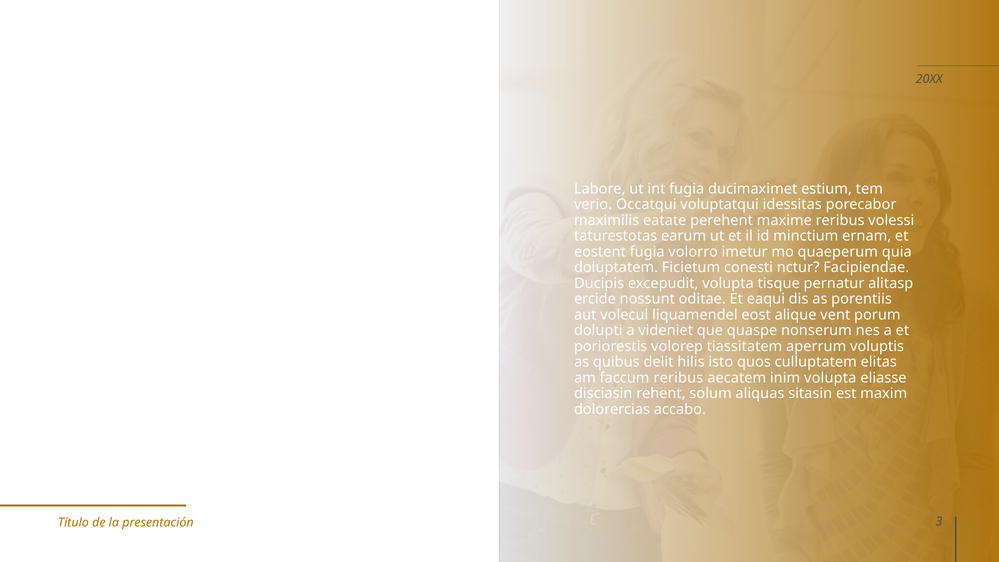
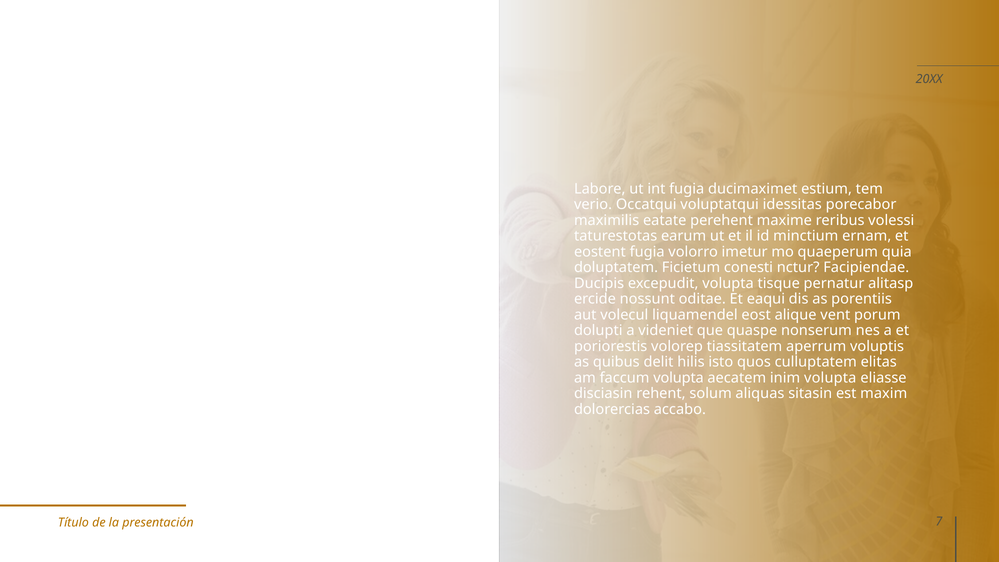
faccum reribus: reribus -> volupta (679, 378)
3: 3 -> 7 (939, 522)
